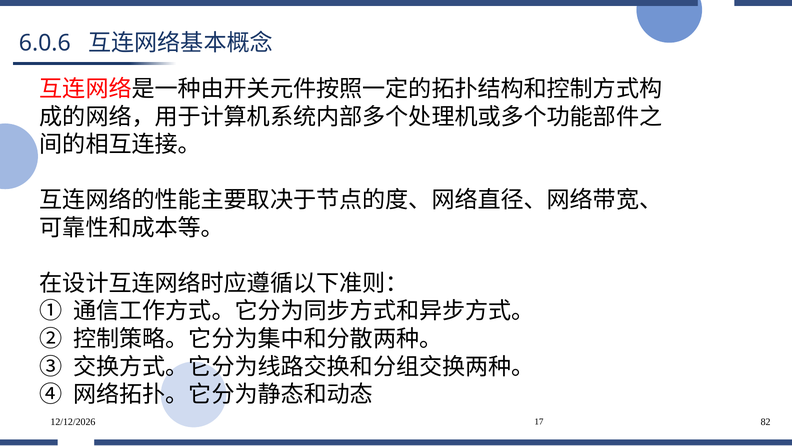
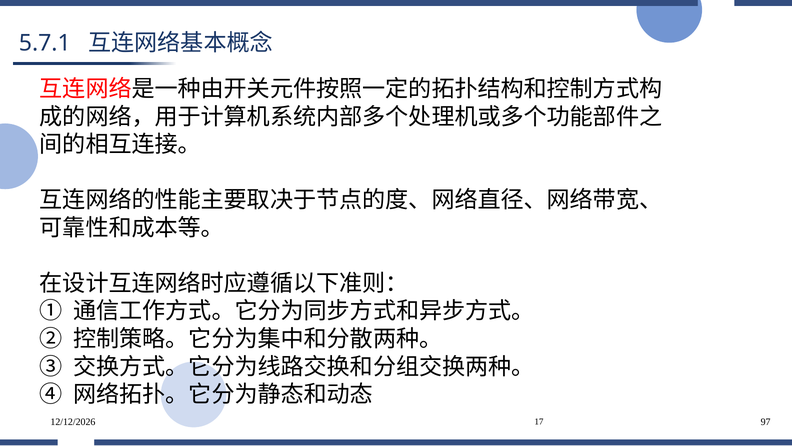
6.0.6: 6.0.6 -> 5.7.1 (45, 43)
82: 82 -> 97 (766, 421)
